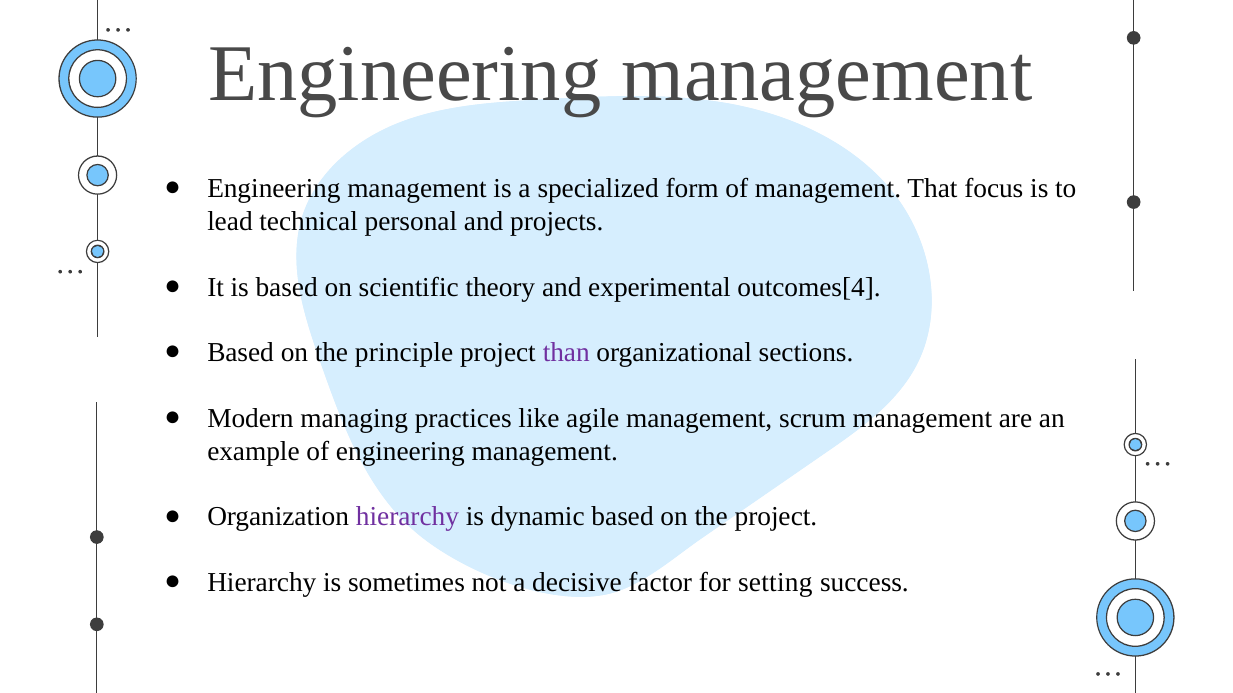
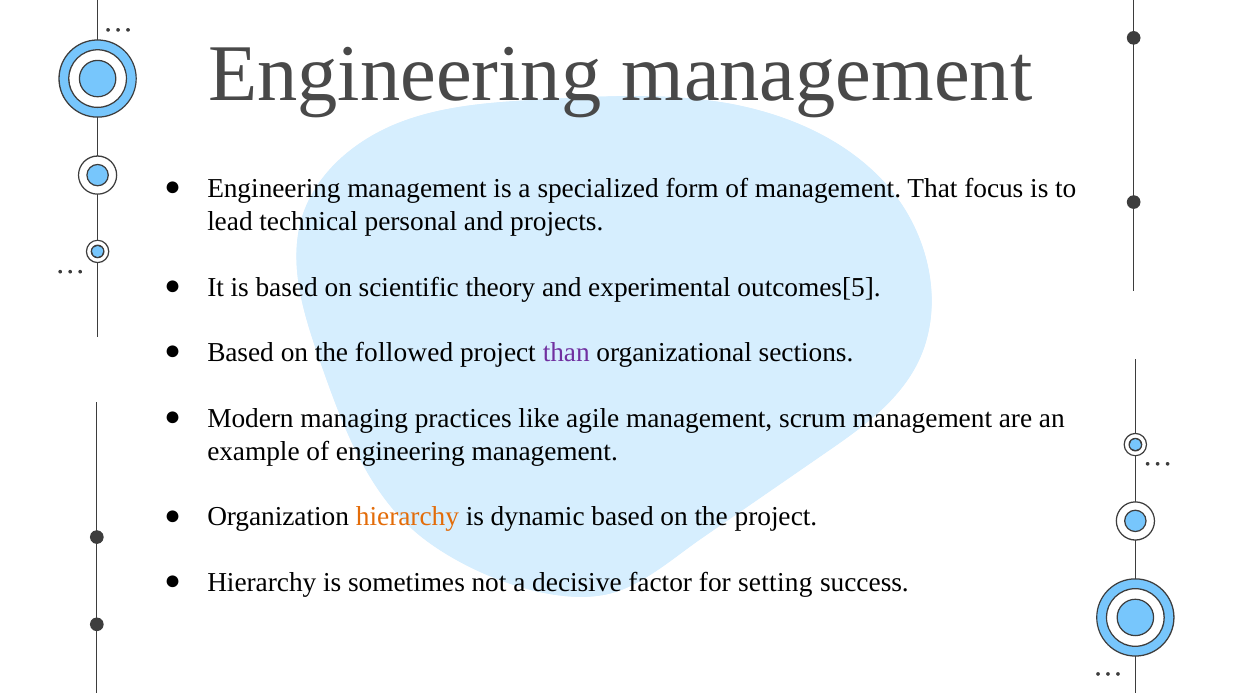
outcomes[4: outcomes[4 -> outcomes[5 (809, 287)
principle: principle -> followed (404, 353)
hierarchy colour: purple -> orange (407, 517)
